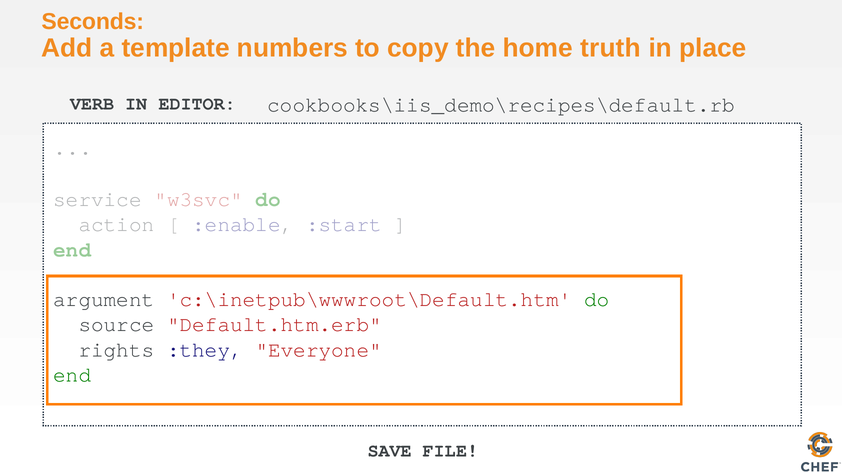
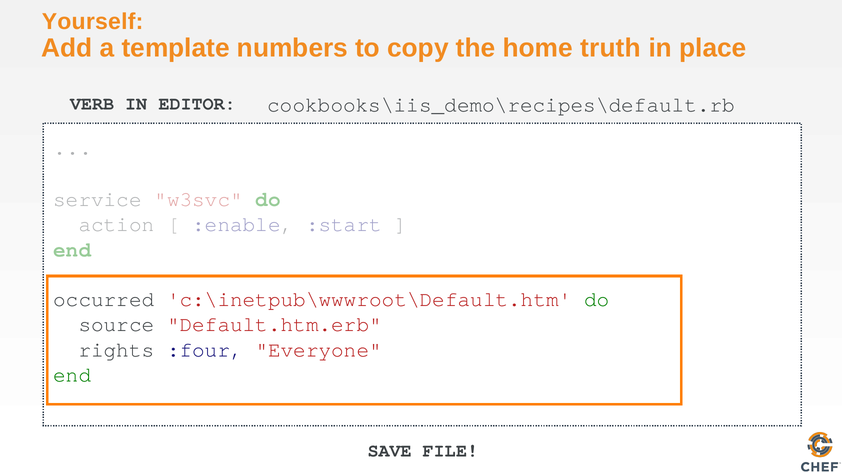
Seconds: Seconds -> Yourself (93, 22)
argument: argument -> occurred (104, 300)
:they: :they -> :four (205, 350)
